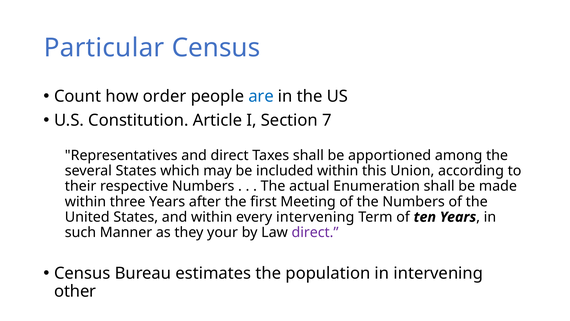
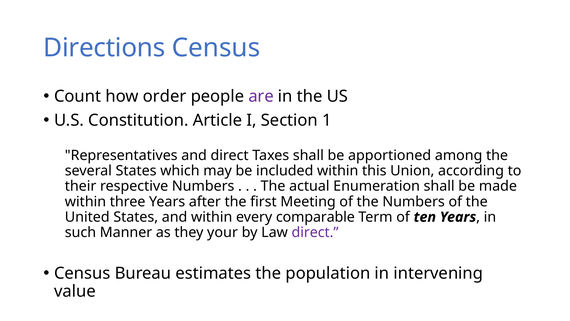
Particular: Particular -> Directions (104, 48)
are colour: blue -> purple (261, 96)
7: 7 -> 1 (327, 120)
every intervening: intervening -> comparable (315, 217)
other: other -> value (75, 291)
